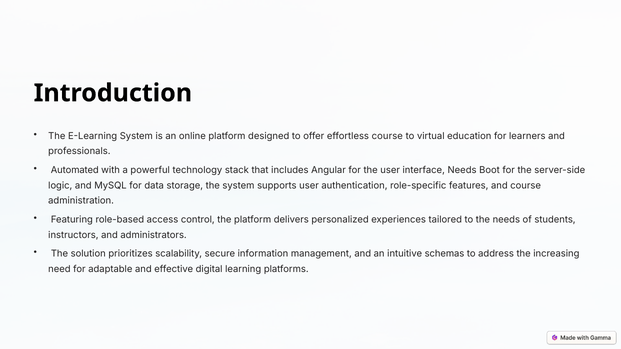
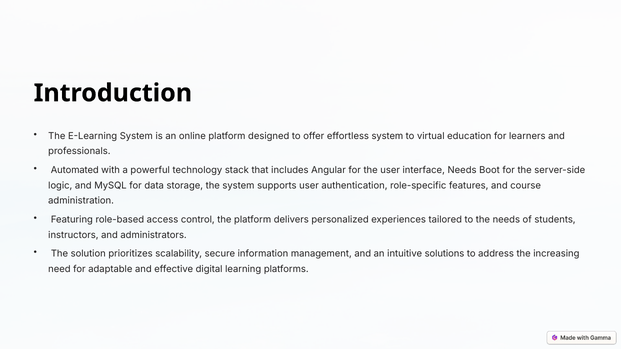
effortless course: course -> system (387, 136)
schemas: schemas -> solutions (444, 254)
